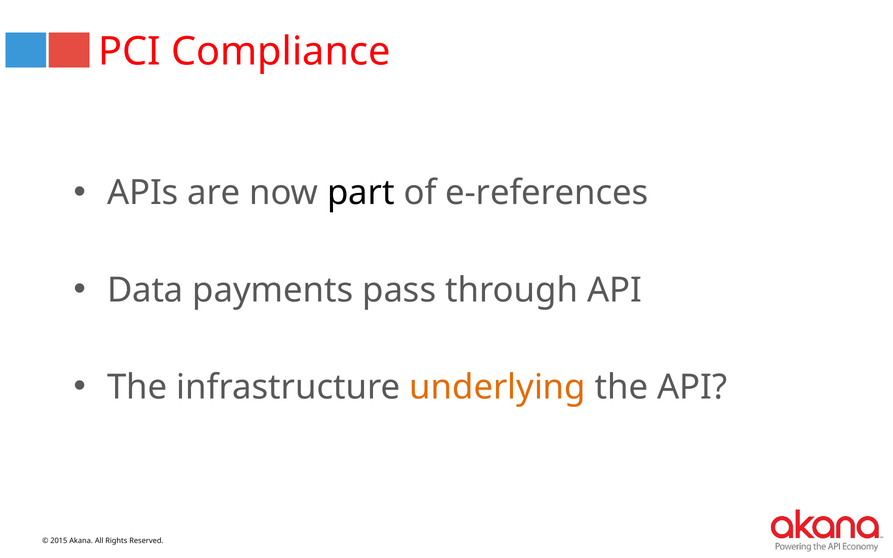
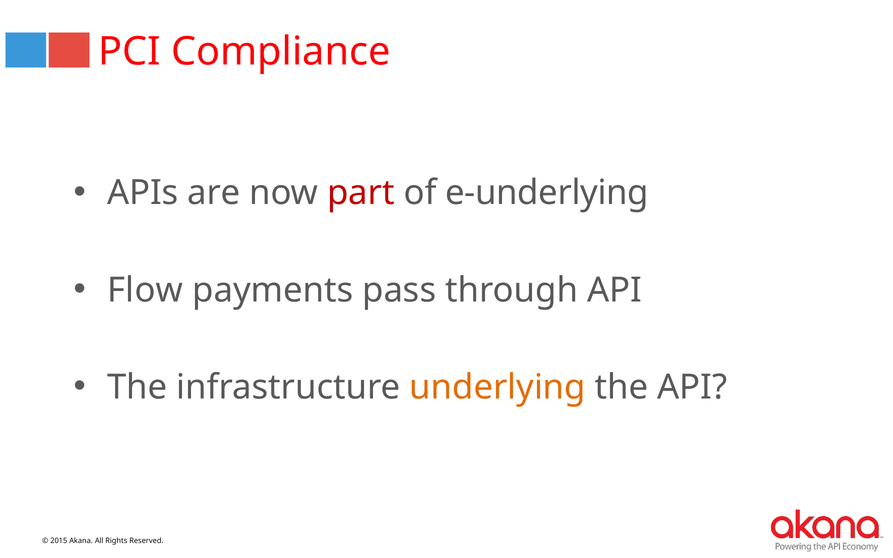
part colour: black -> red (361, 193)
e-references: e-references -> e-underlying (547, 193)
Data: Data -> Flow (145, 290)
